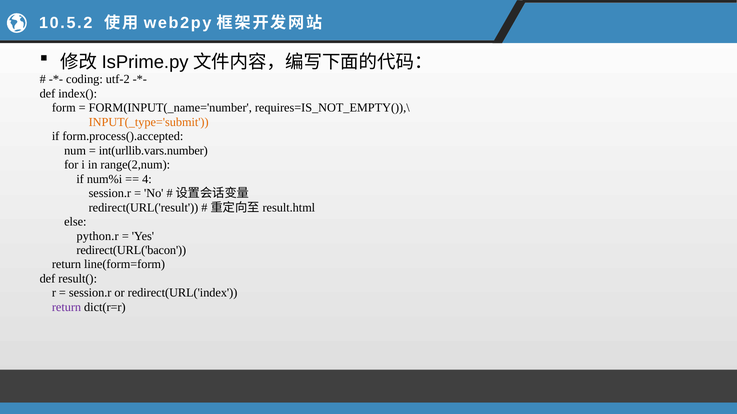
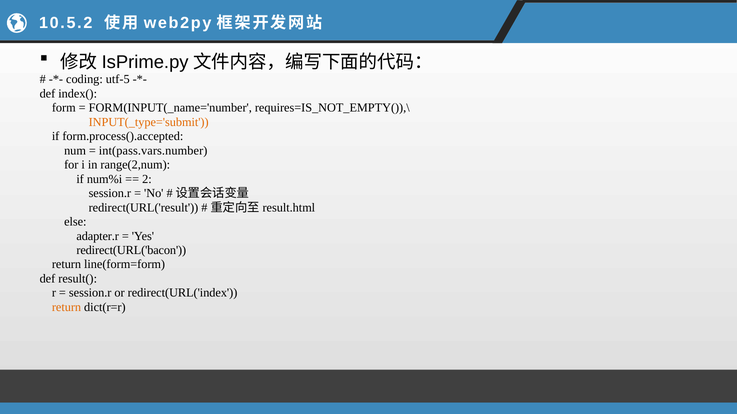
utf-2: utf-2 -> utf-5 (118, 79)
int(urllib.vars.number: int(urllib.vars.number -> int(pass.vars.number (153, 151)
4: 4 -> 2 (147, 179)
python.r: python.r -> adapter.r (98, 236)
return colour: purple -> orange (67, 308)
